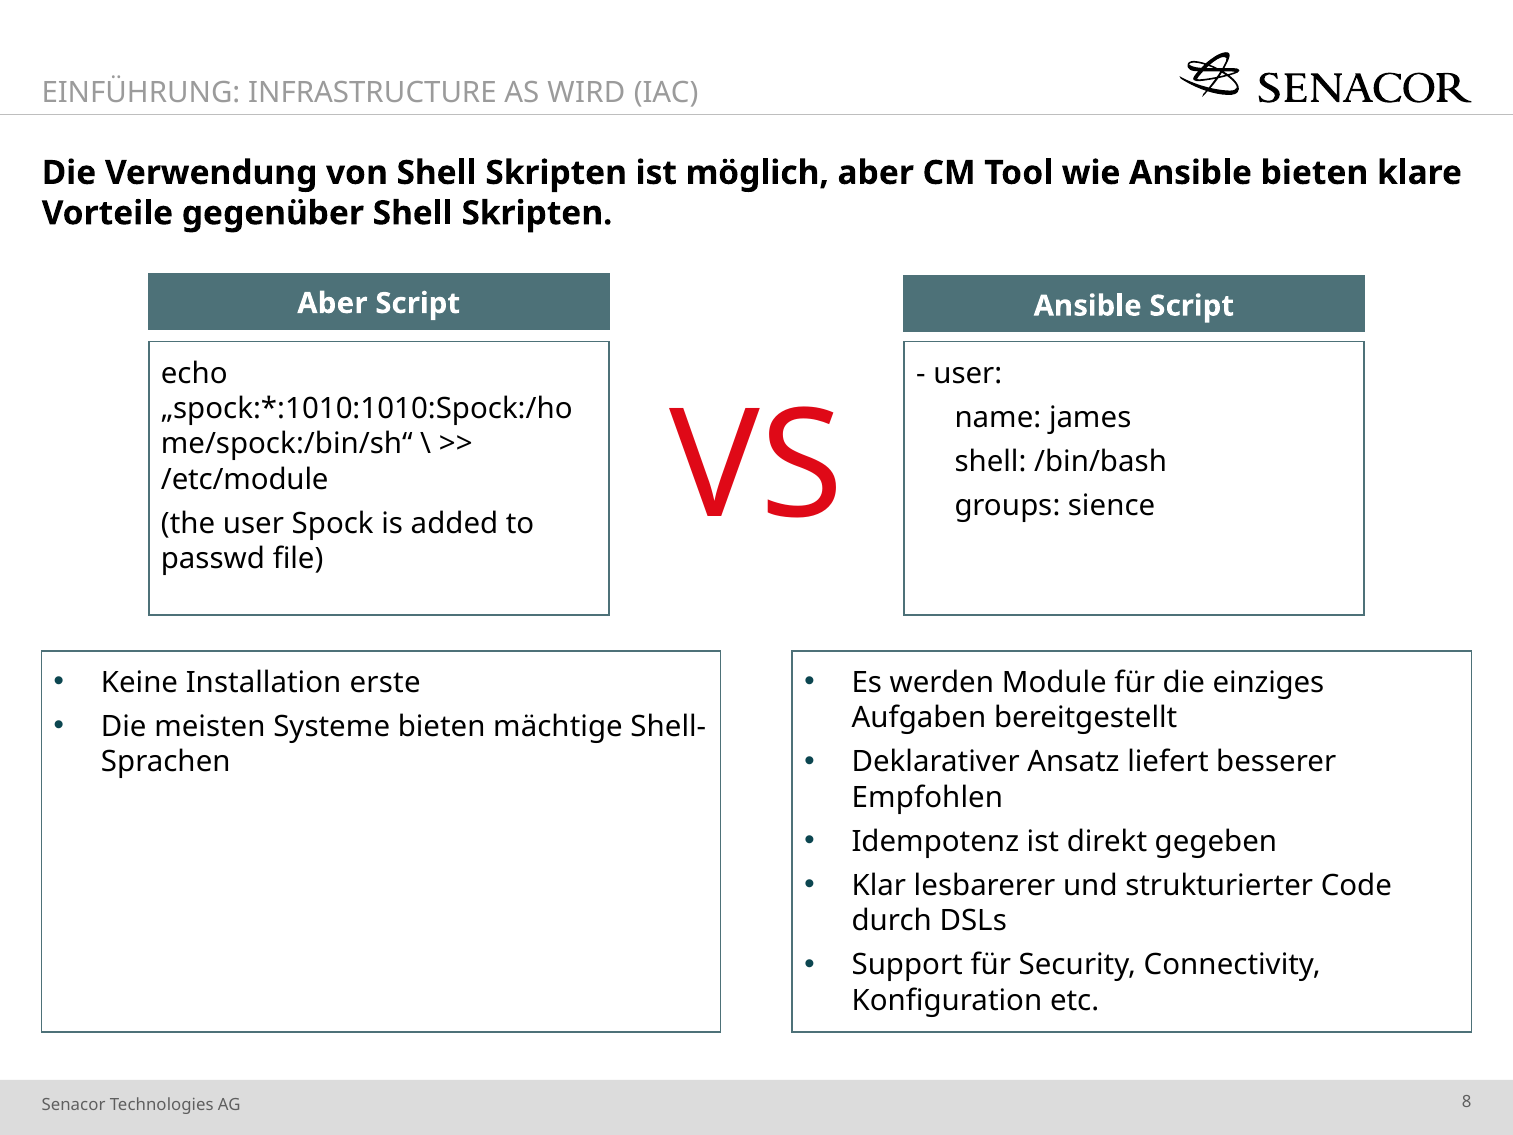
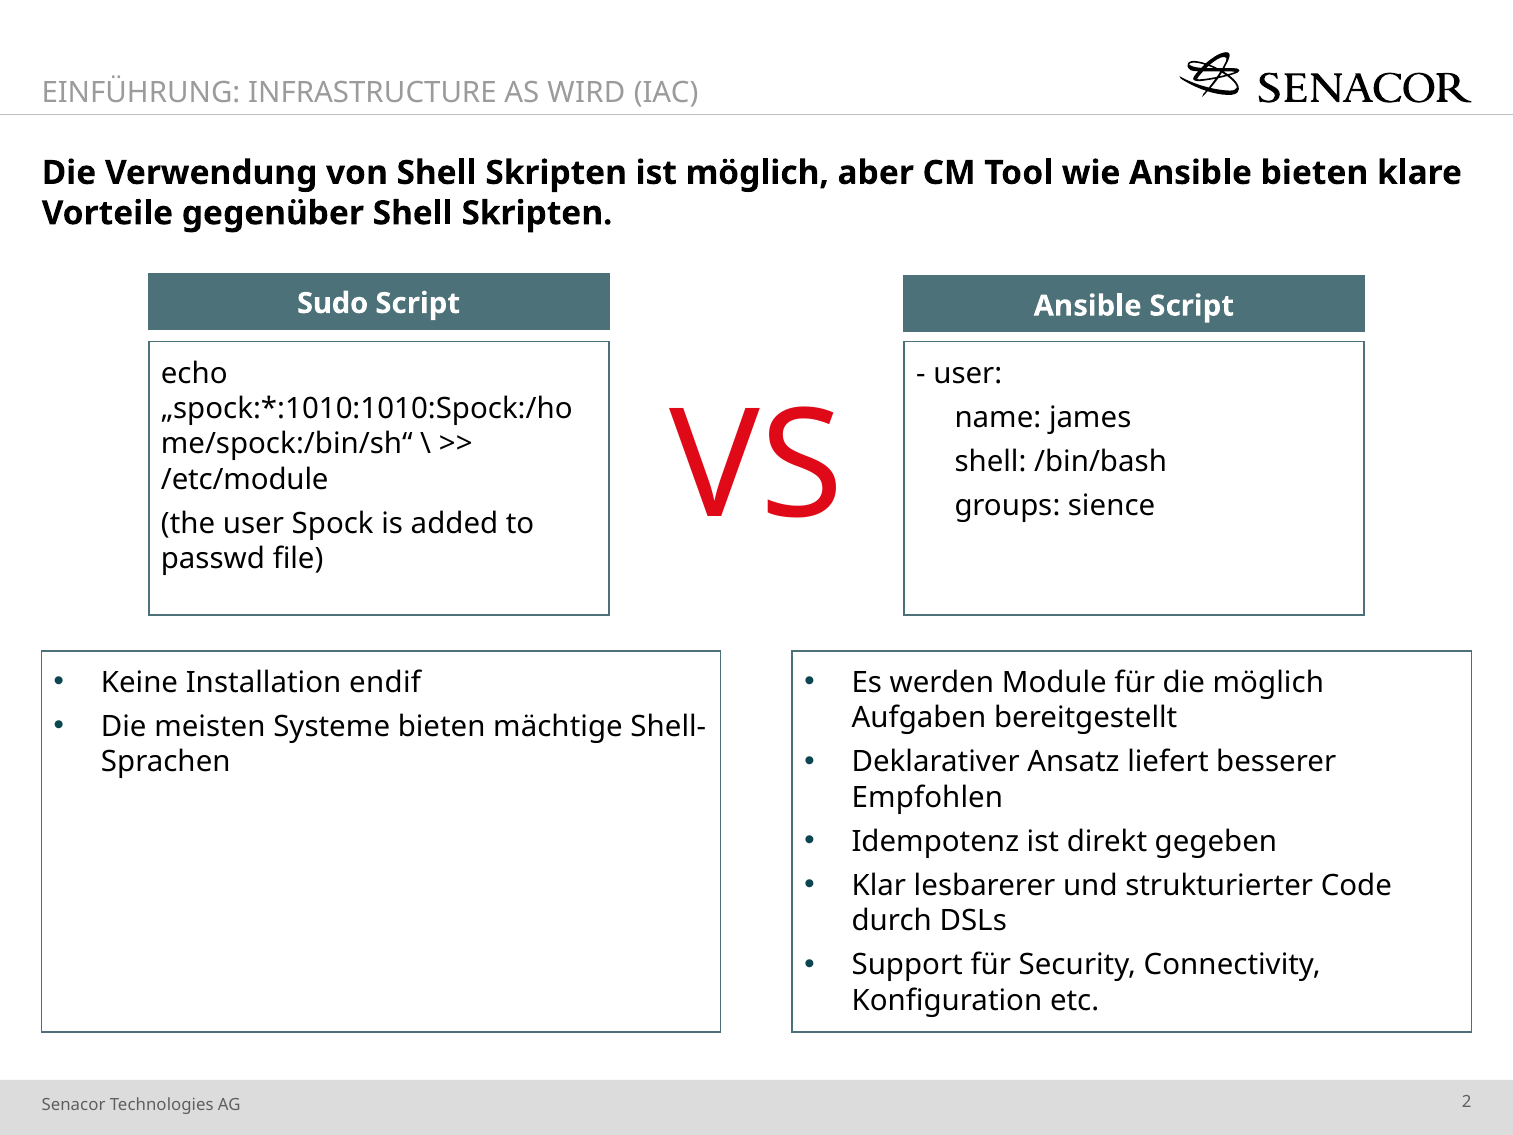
Aber: Aber -> Sudo (333, 303)
erste: erste -> endif (385, 682)
die einziges: einziges -> möglich (1268, 682)
8: 8 -> 2 (1467, 1102)
